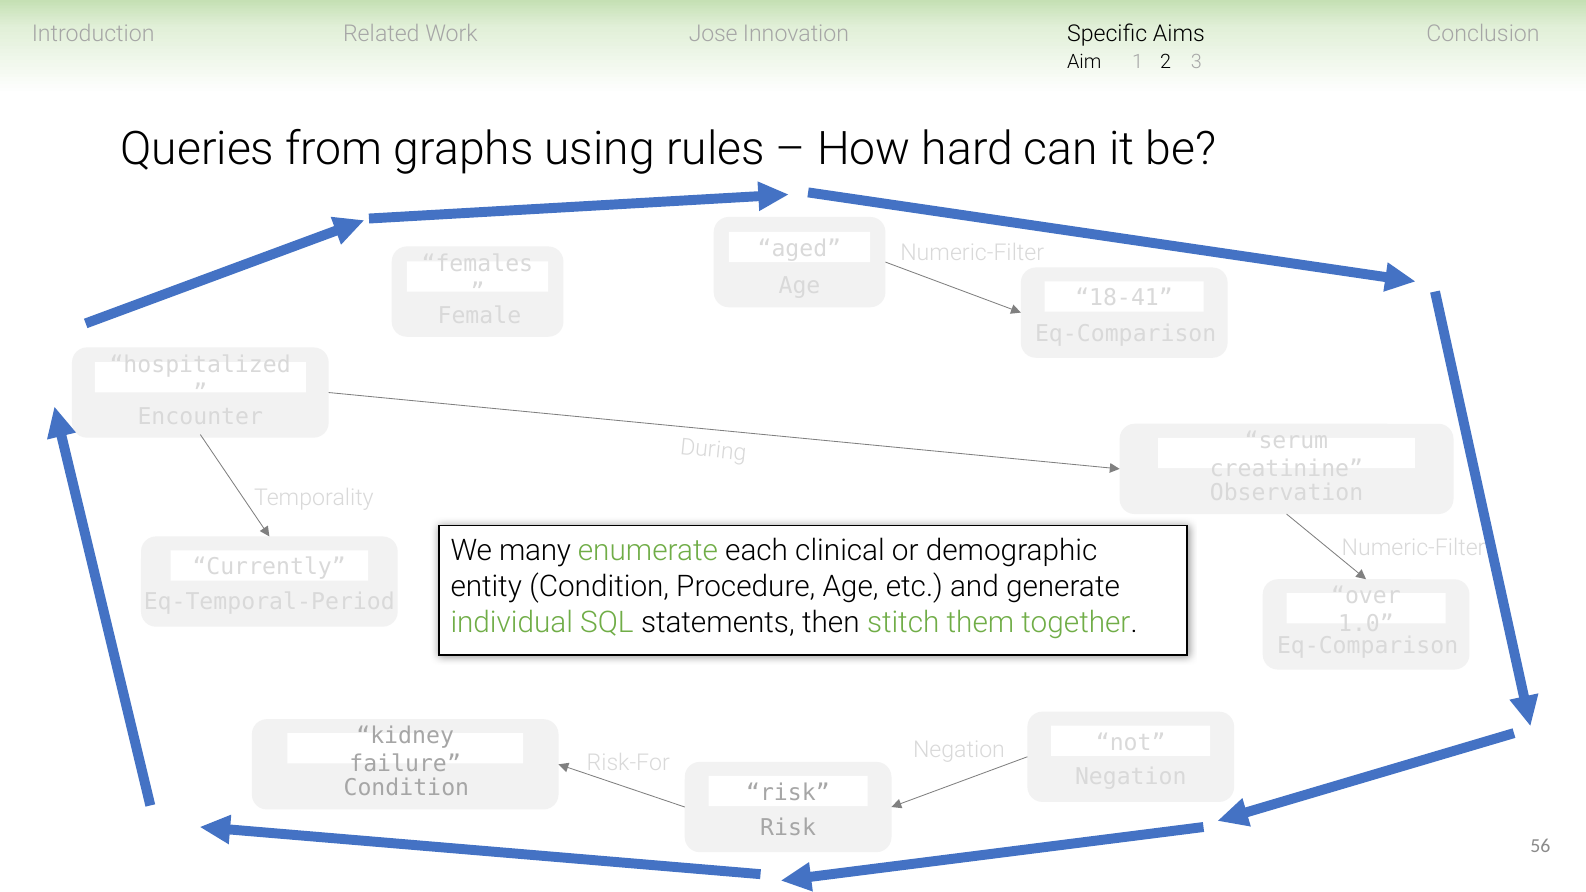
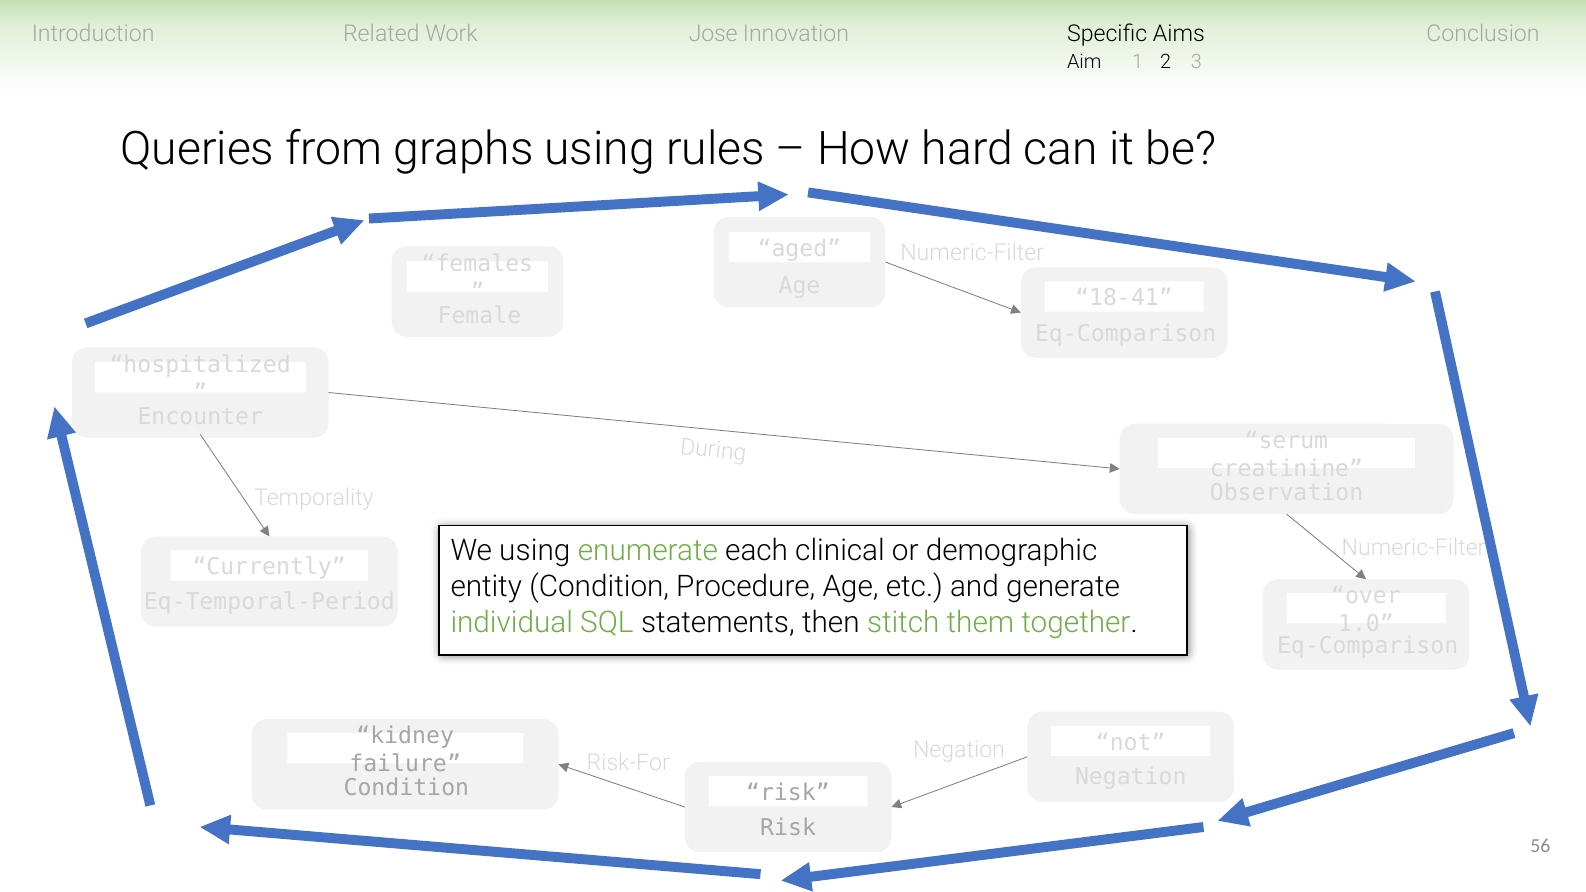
We many: many -> using (535, 551)
